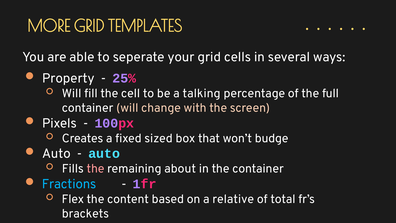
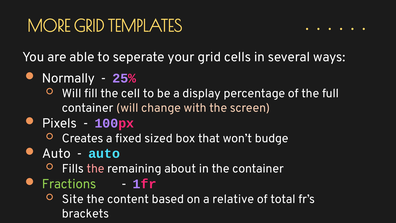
Property: Property -> Normally (68, 78)
talking: talking -> display (202, 93)
Fractions colour: light blue -> light green (69, 184)
Flex: Flex -> Site (73, 199)
